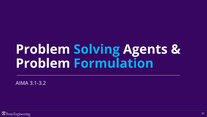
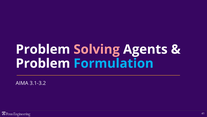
Solving colour: light blue -> pink (97, 49)
